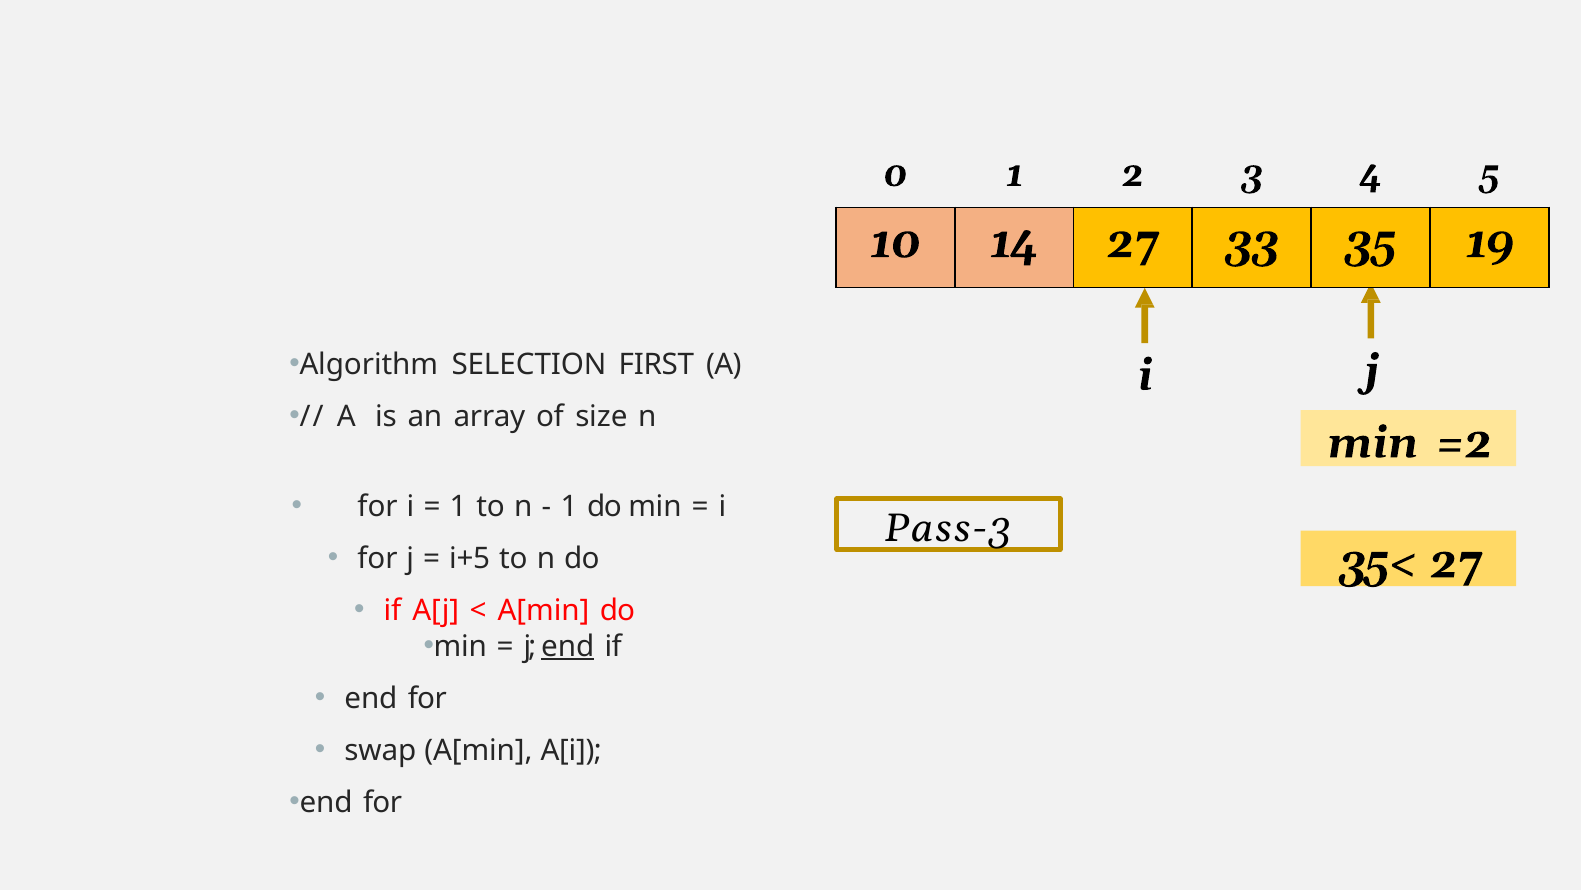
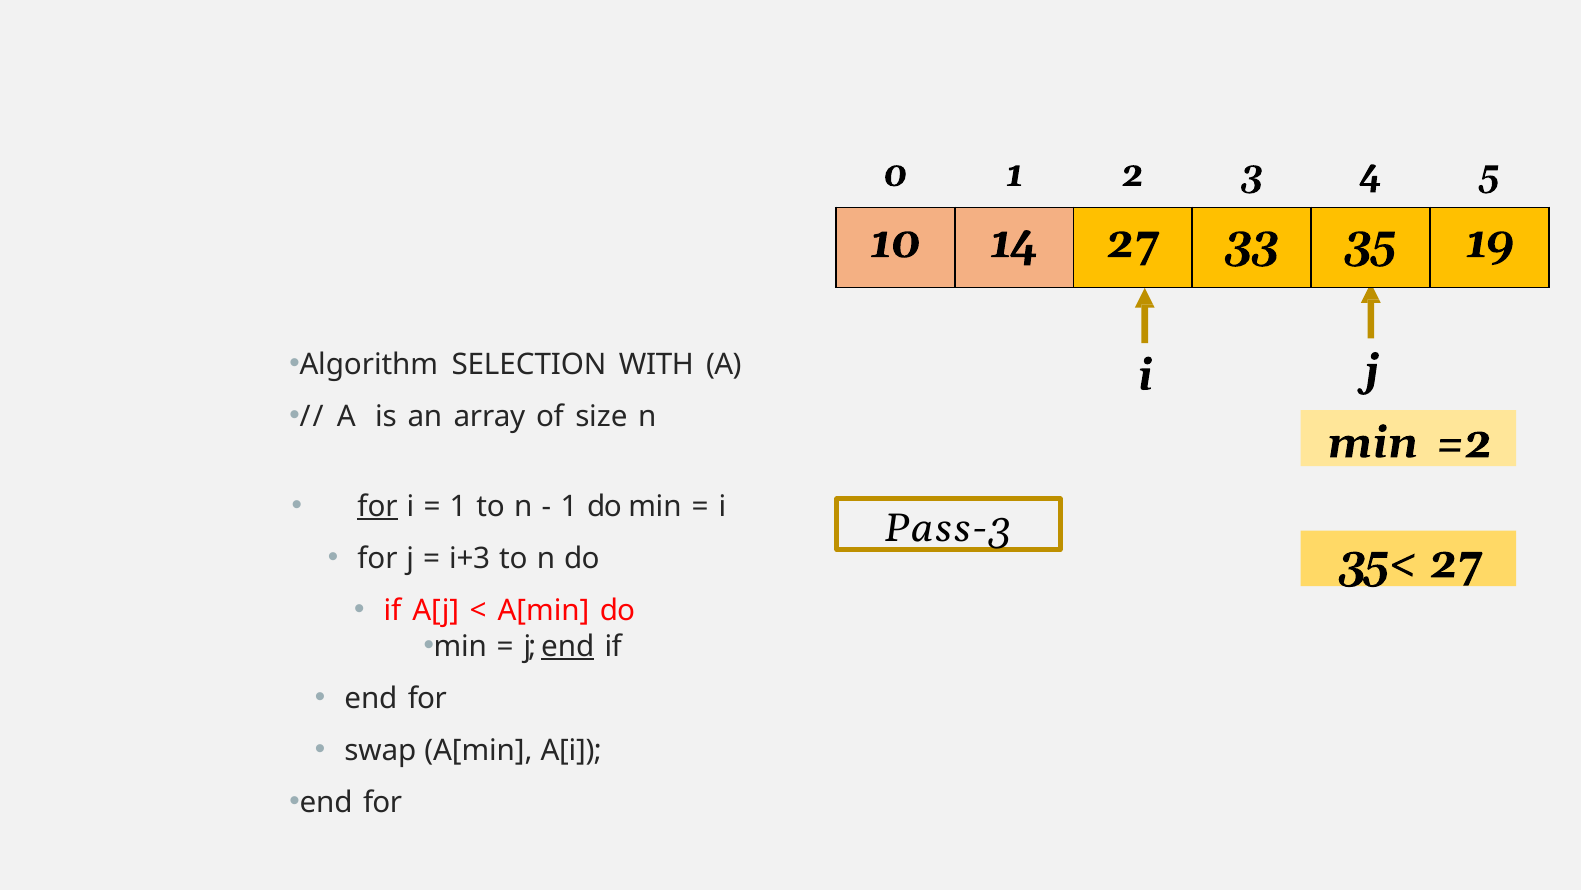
FIRST: FIRST -> WITH (656, 364)
for underline: none -> present (378, 506)
i+5: i+5 -> i+3 (470, 558)
